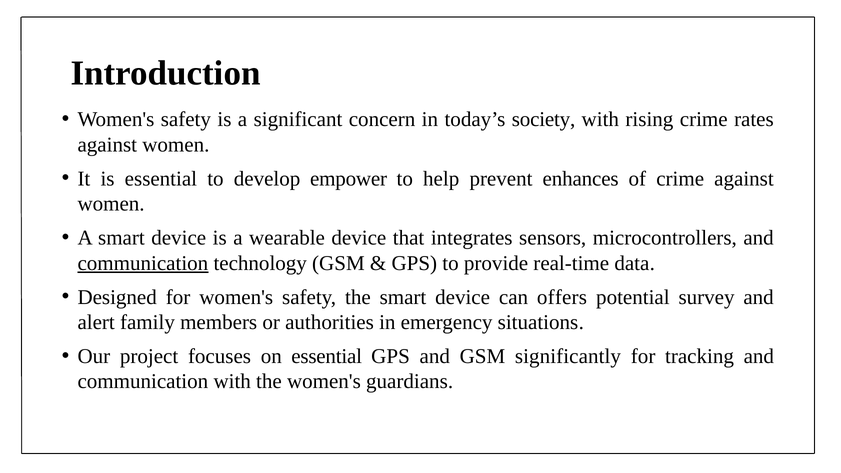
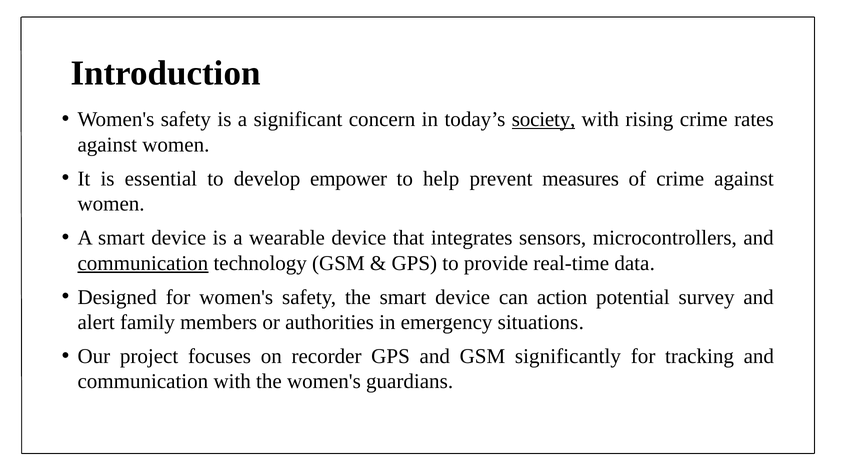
society underline: none -> present (544, 119)
enhances: enhances -> measures (581, 179)
offers: offers -> action (562, 297)
on essential: essential -> recorder (327, 356)
